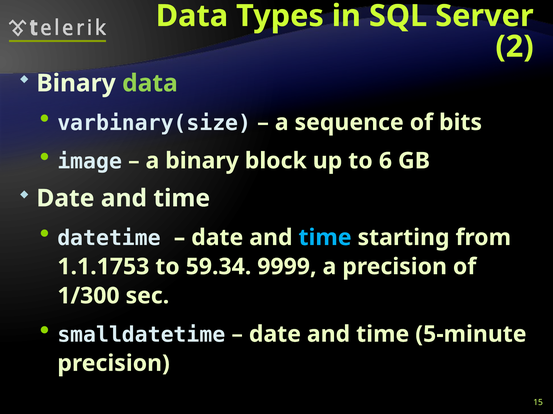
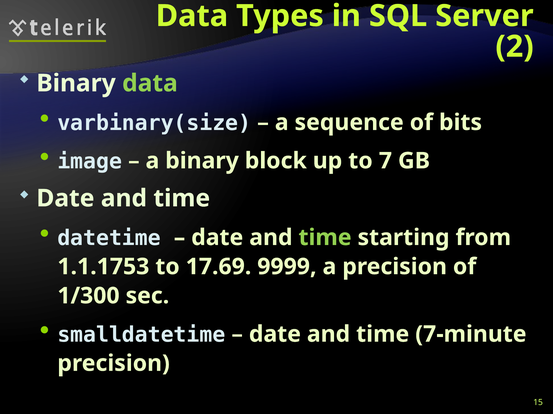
6: 6 -> 7 (385, 161)
time colour: light blue -> light green (325, 238)
59.34: 59.34 -> 17.69 (218, 267)
5-minute: 5-minute -> 7-minute (471, 335)
